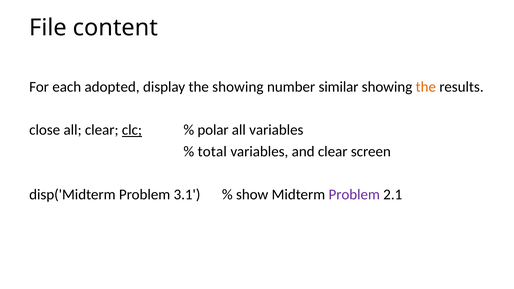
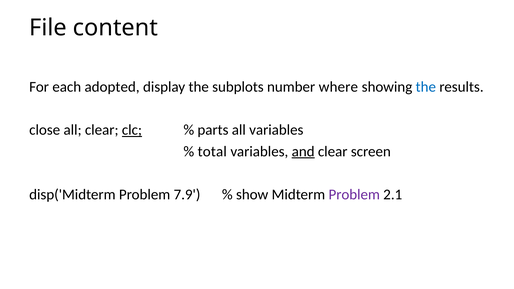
the showing: showing -> subplots (238, 87)
similar: similar -> where (338, 87)
the colour: orange -> blue (426, 87)
polar: polar -> parts (213, 130)
and underline: none -> present (303, 152)
3.1: 3.1 -> 7.9 (187, 195)
